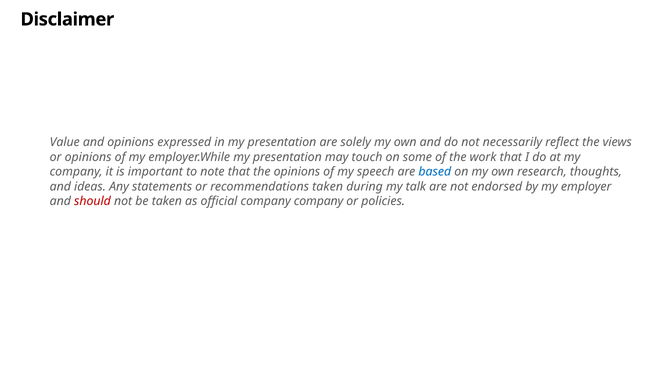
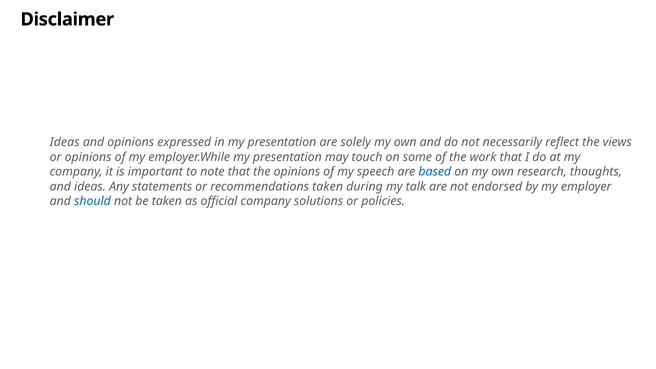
Value: Value -> Ideas (65, 142)
should colour: red -> blue (92, 201)
company company: company -> solutions (319, 201)
